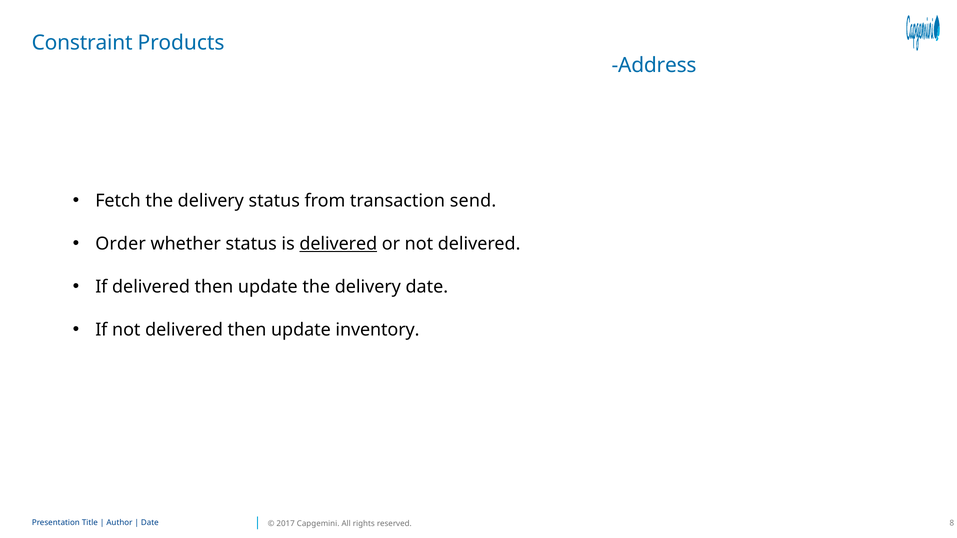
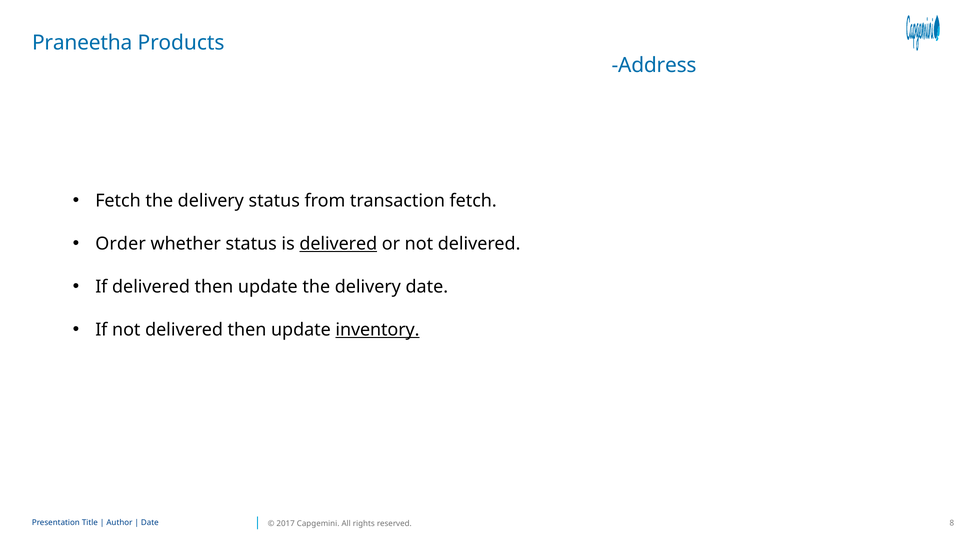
Constraint: Constraint -> Praneetha (82, 43)
transaction send: send -> fetch (473, 201)
inventory underline: none -> present (377, 330)
